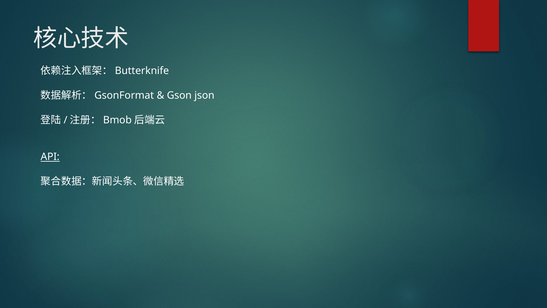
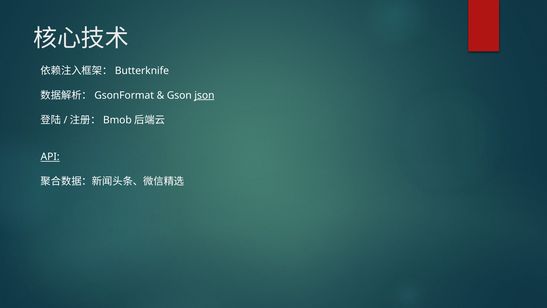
json underline: none -> present (204, 95)
